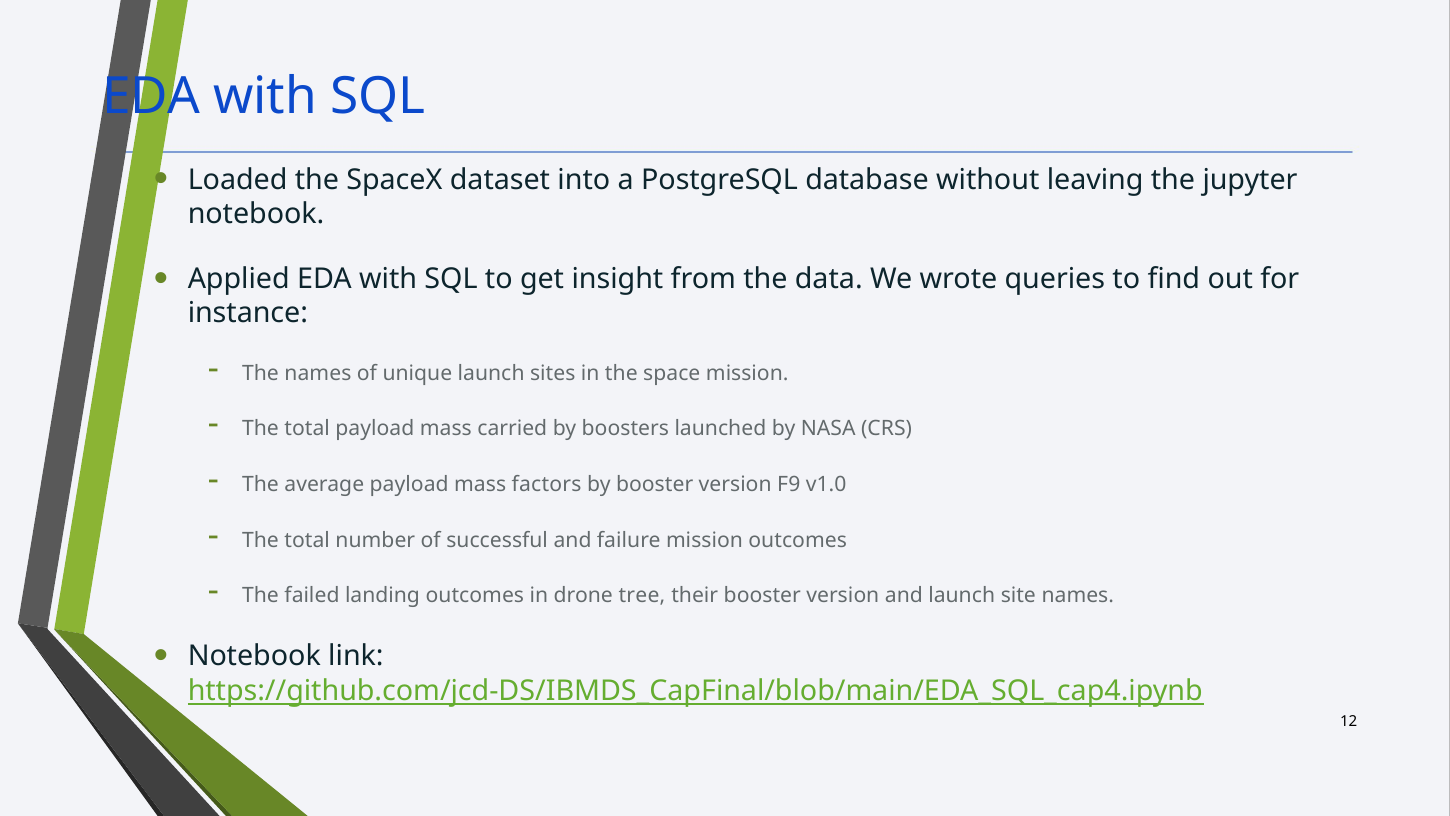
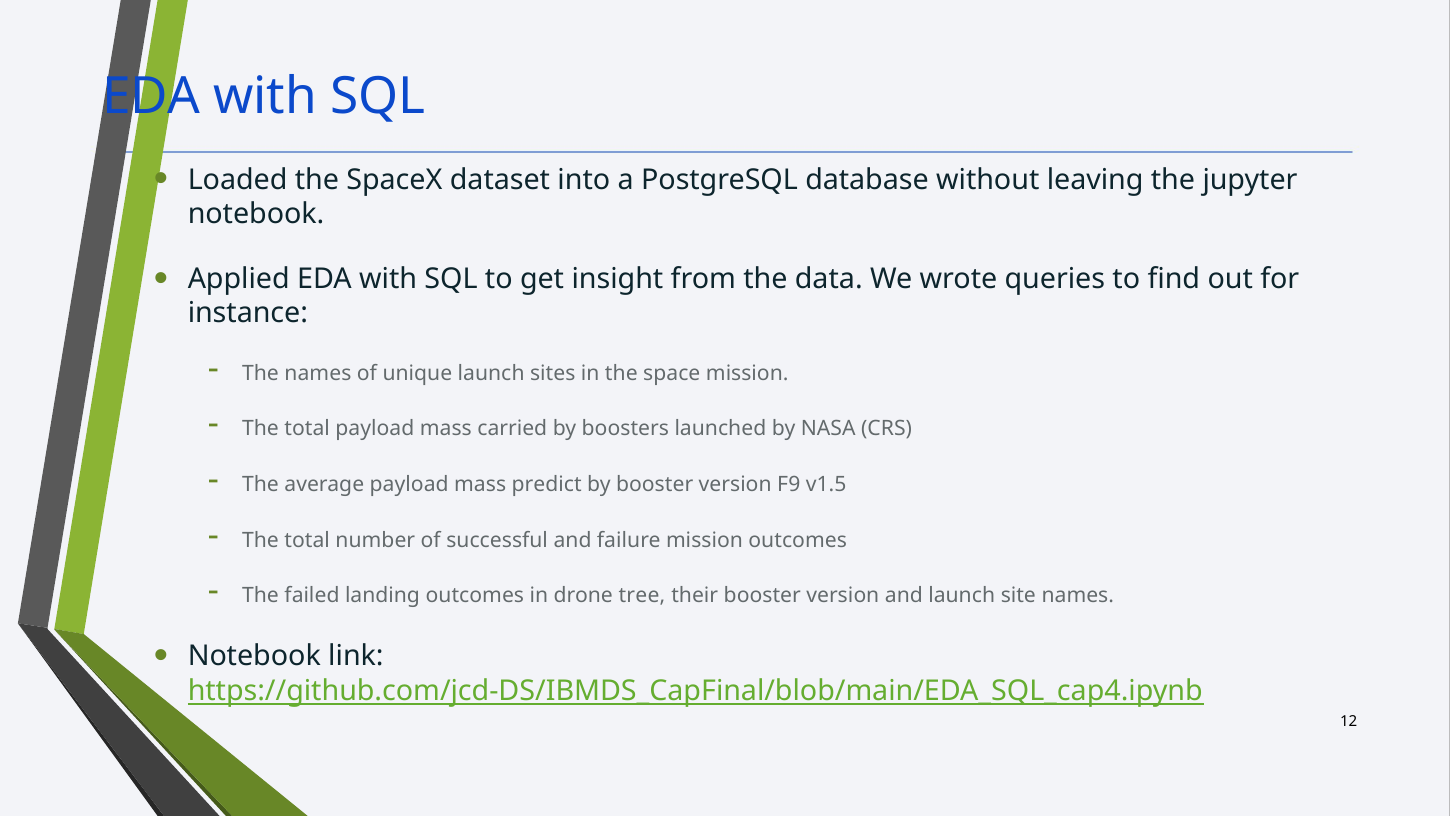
factors: factors -> predict (547, 484)
v1.0: v1.0 -> v1.5 (826, 484)
